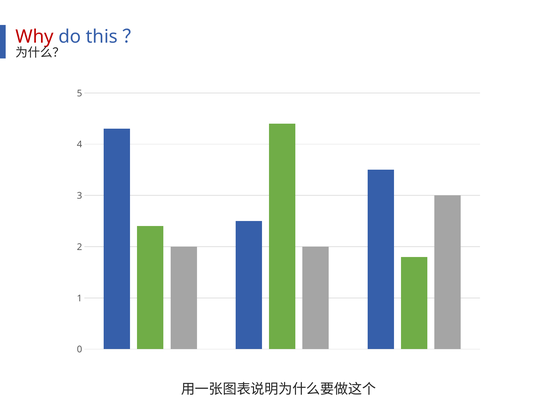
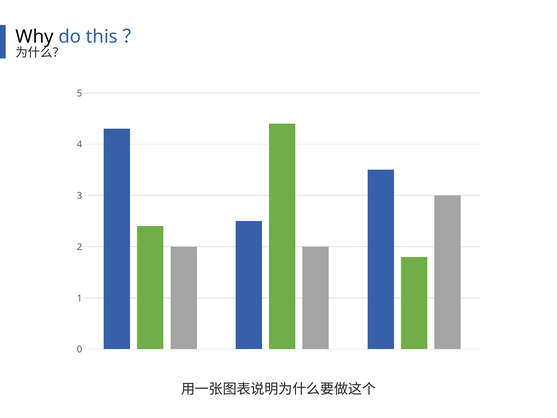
Why colour: red -> black (35, 37)
